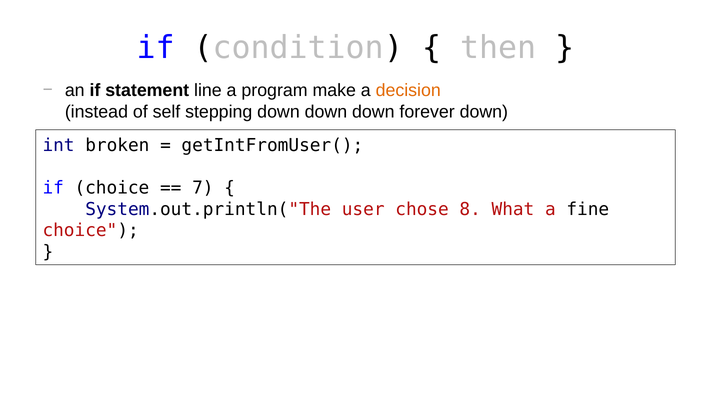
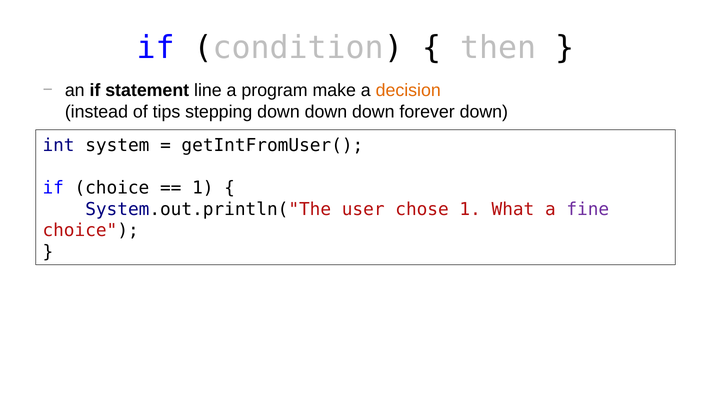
self: self -> tips (166, 112)
broken: broken -> system (117, 145)
7: 7 -> 1 (203, 188)
chose 8: 8 -> 1 (470, 209)
fine colour: black -> purple (588, 209)
